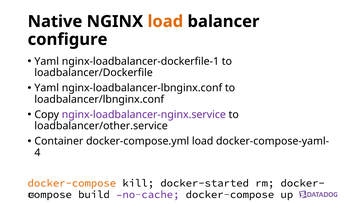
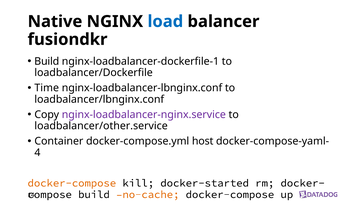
load colour: orange -> blue (165, 21)
configure: configure -> fusiondkr (68, 39)
Yaml: Yaml -> Build (47, 61)
Yaml: Yaml -> Time (47, 88)
docker-compose.yml load: load -> host (203, 141)
no-cache colour: purple -> orange (148, 194)
